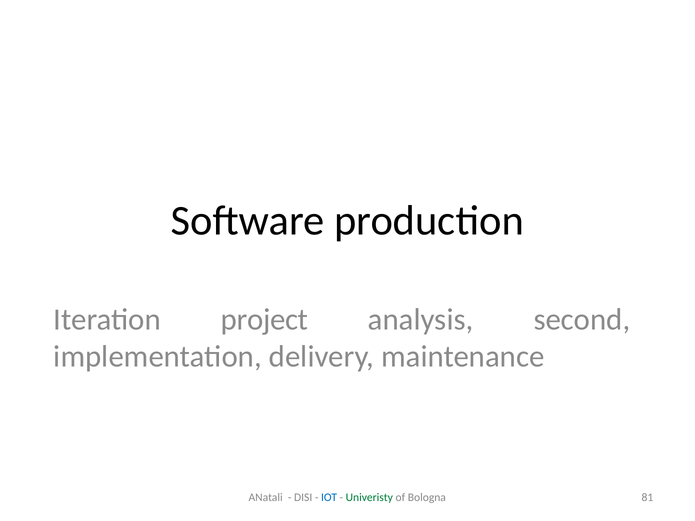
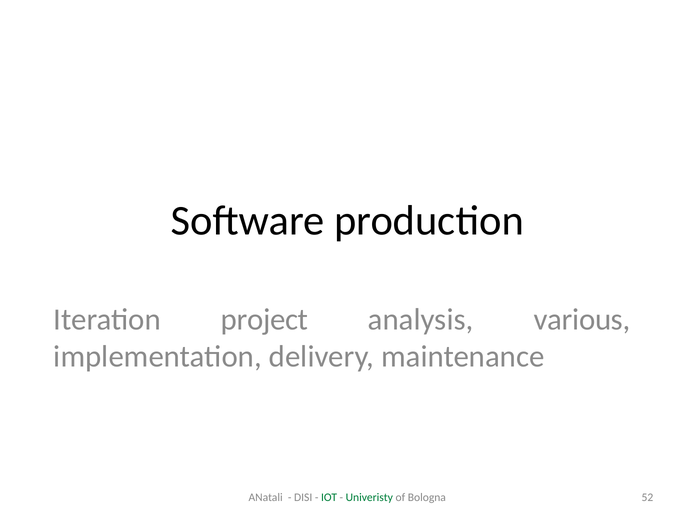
second: second -> various (582, 320)
IOT colour: blue -> green (329, 498)
81: 81 -> 52 (647, 498)
